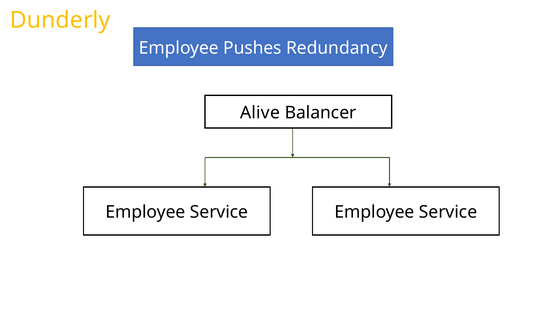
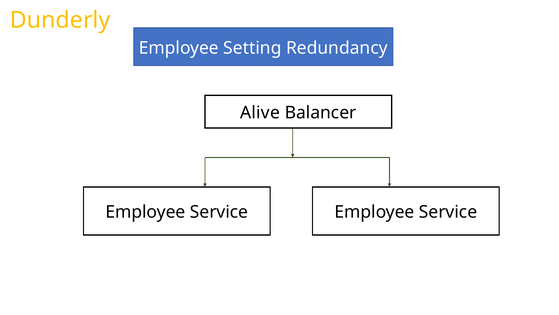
Pushes: Pushes -> Setting (252, 48)
